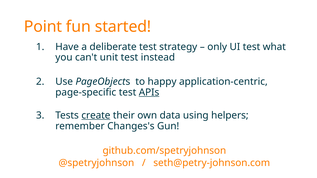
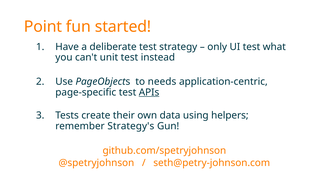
happy: happy -> needs (162, 82)
create underline: present -> none (96, 116)
Changes's: Changes's -> Strategy's (131, 126)
